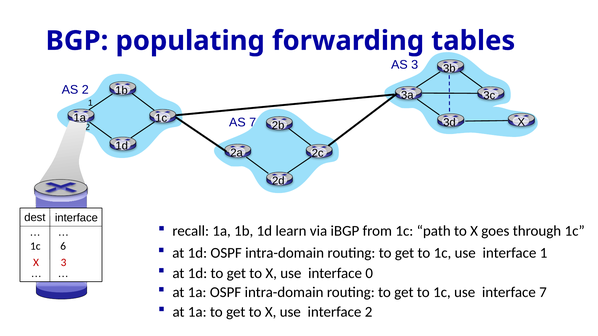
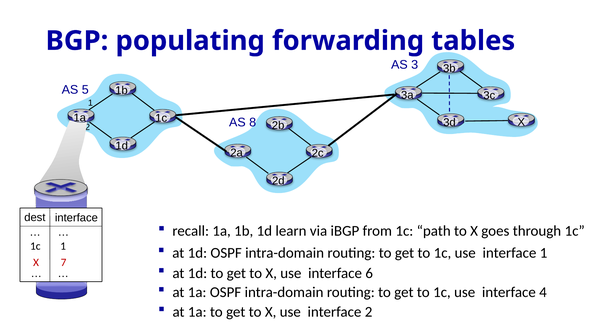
AS 2: 2 -> 5 (85, 90)
AS 7: 7 -> 8 (253, 122)
1c 6: 6 -> 1 (63, 247)
X 3: 3 -> 7 (64, 263)
0: 0 -> 6 (369, 273)
interface 7: 7 -> 4 (543, 292)
